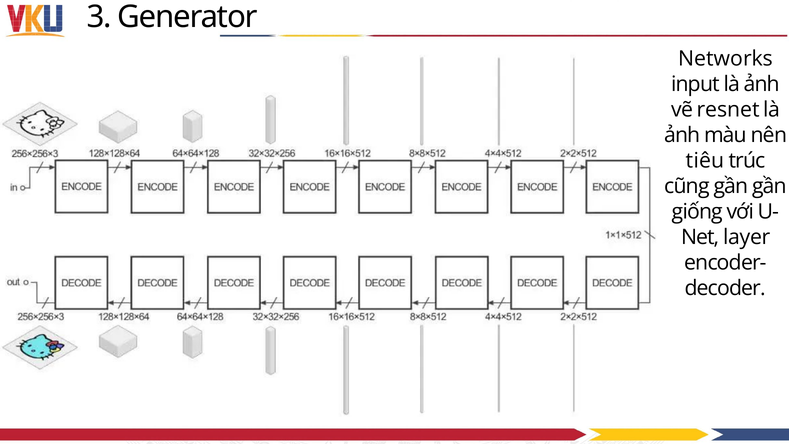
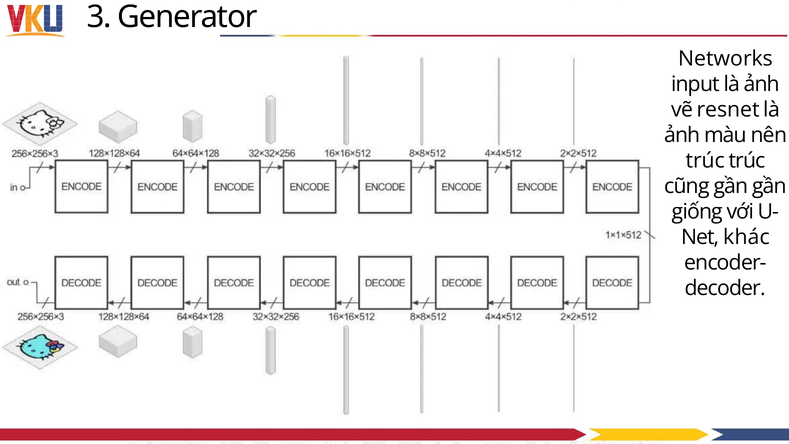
tiêu: tiêu -> trúc (705, 161)
layer: layer -> khác (747, 237)
